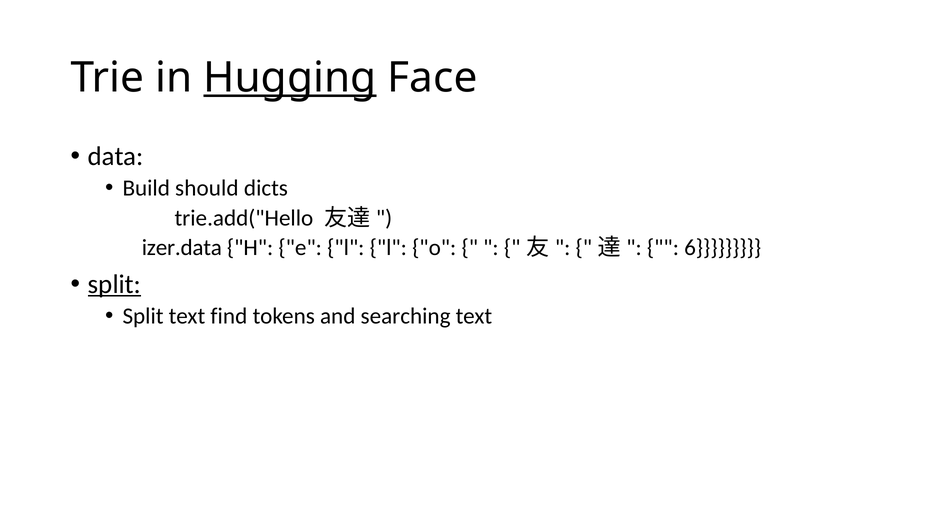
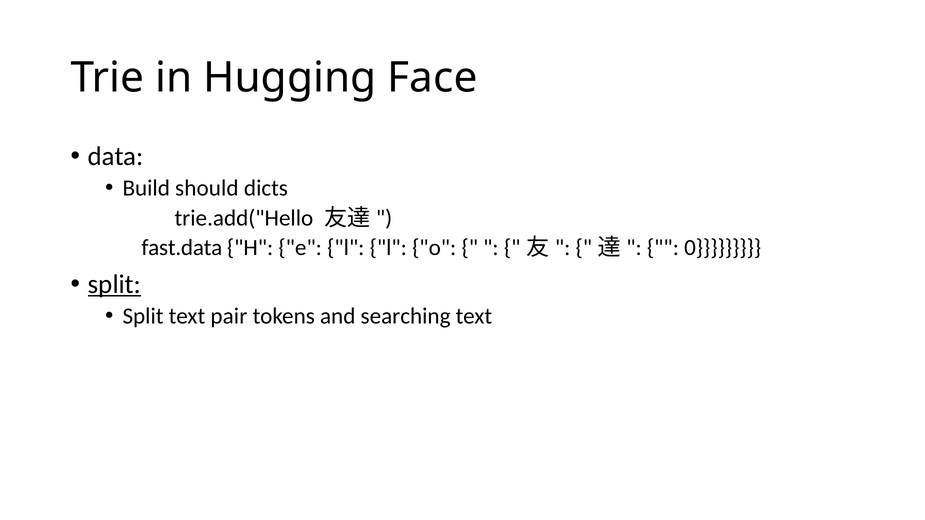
Hugging underline: present -> none (290, 78)
izer.data: izer.data -> fast.data (182, 248)
6: 6 -> 0 (723, 248)
find: find -> pair (229, 316)
